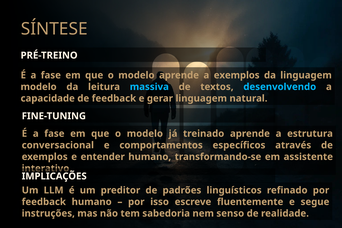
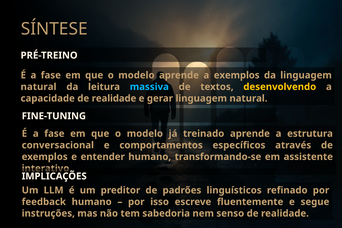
modelo: modelo -> natural (39, 87)
desenvolvendo colour: light blue -> yellow (280, 87)
capacidade de feedback: feedback -> realidade (114, 98)
